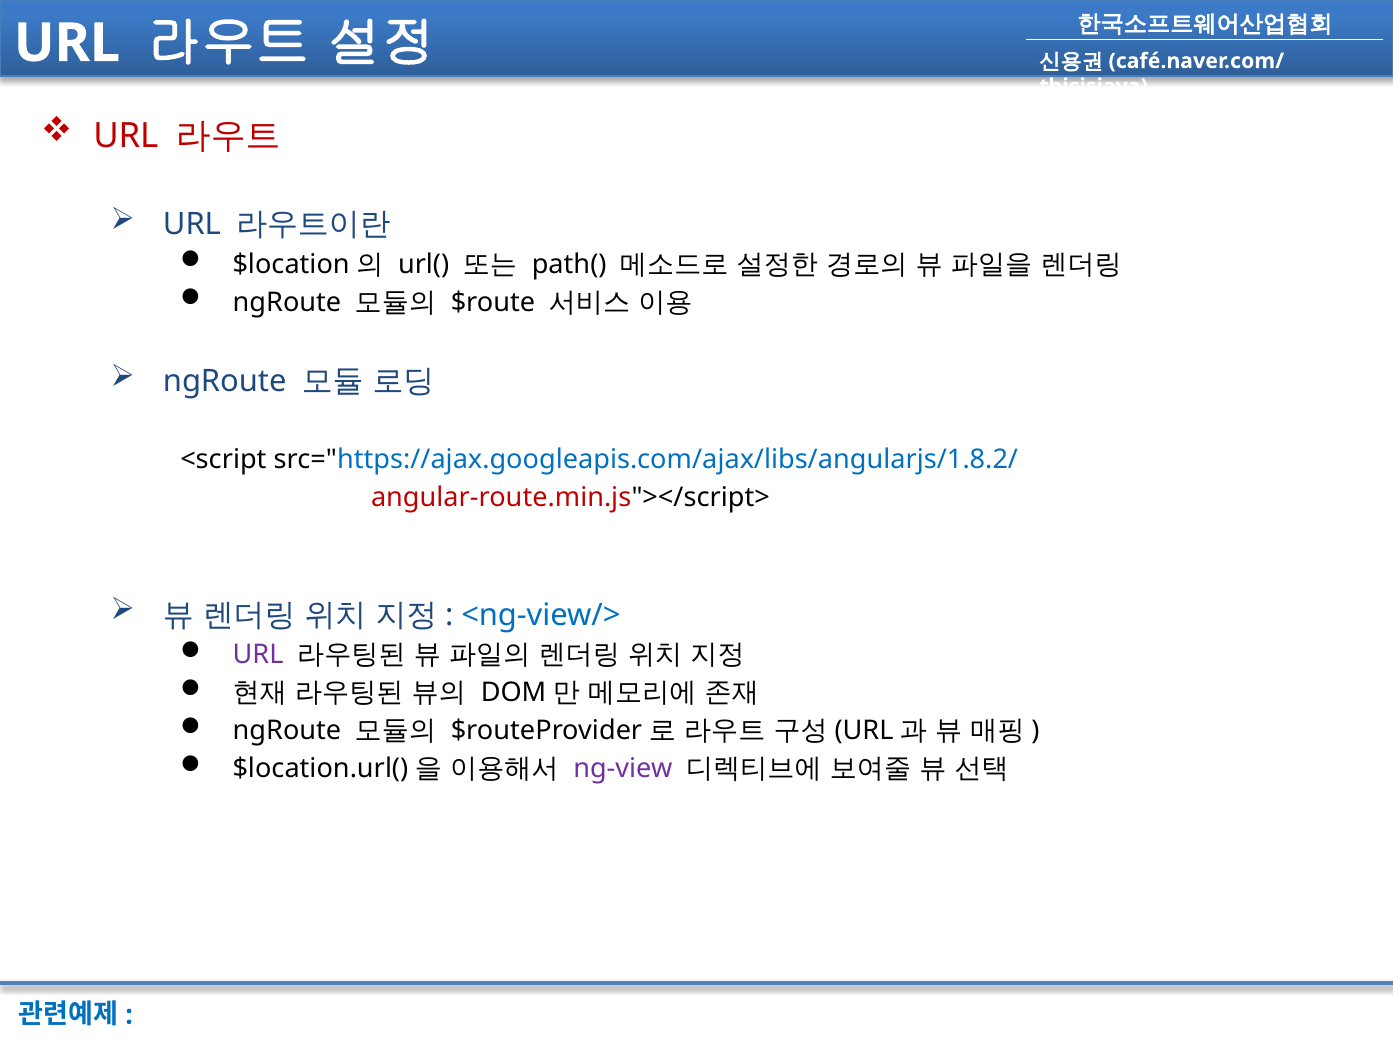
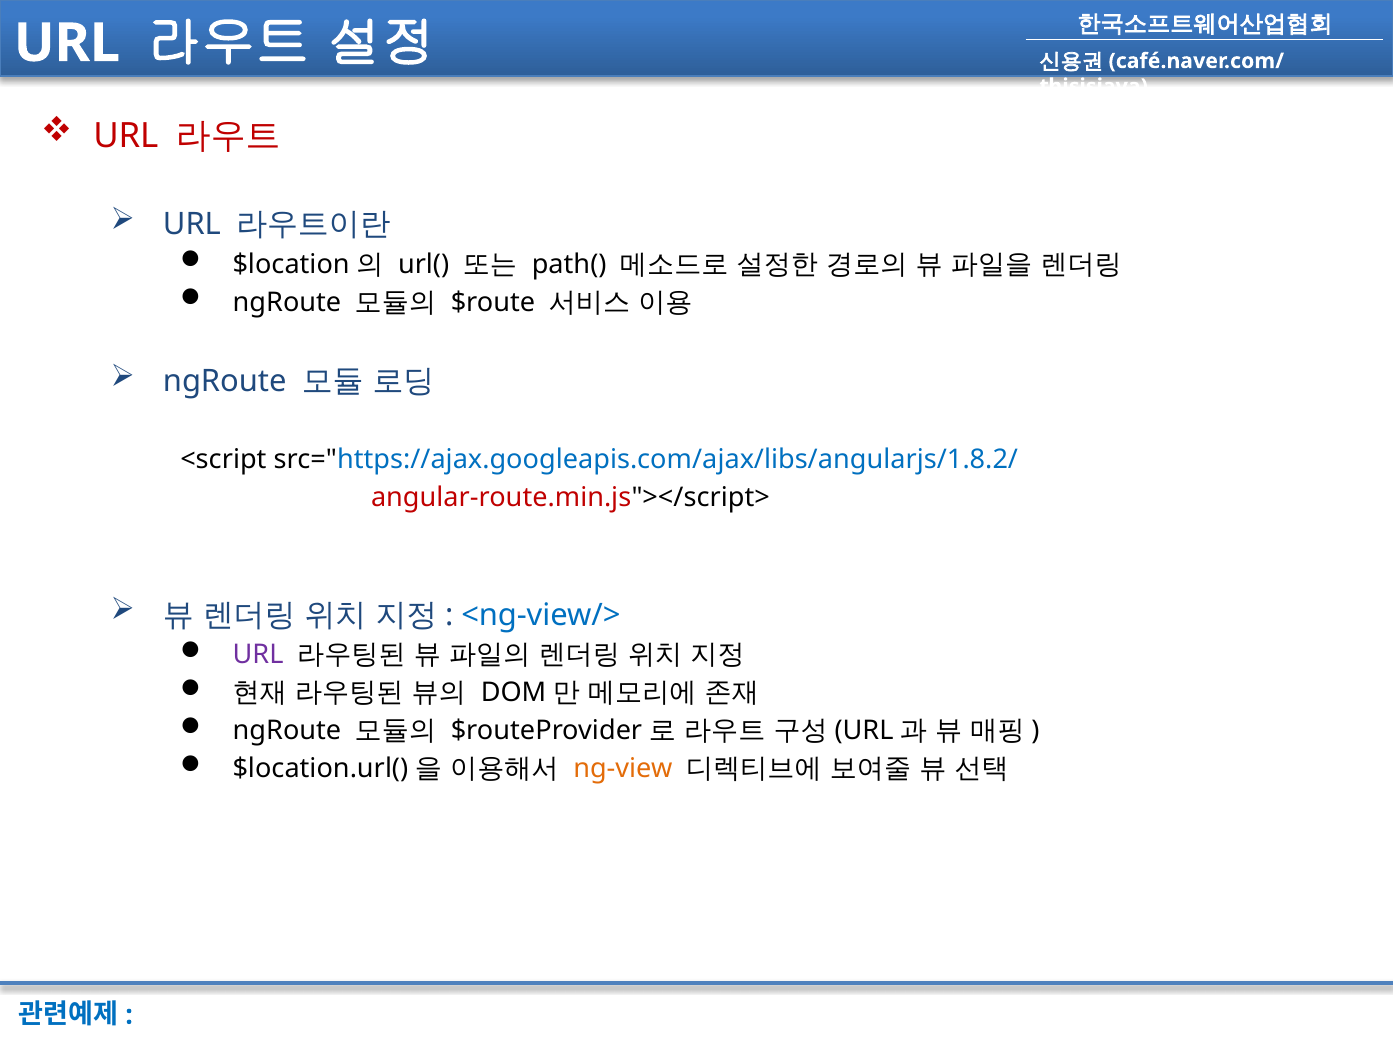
ng-view colour: purple -> orange (623, 769)
